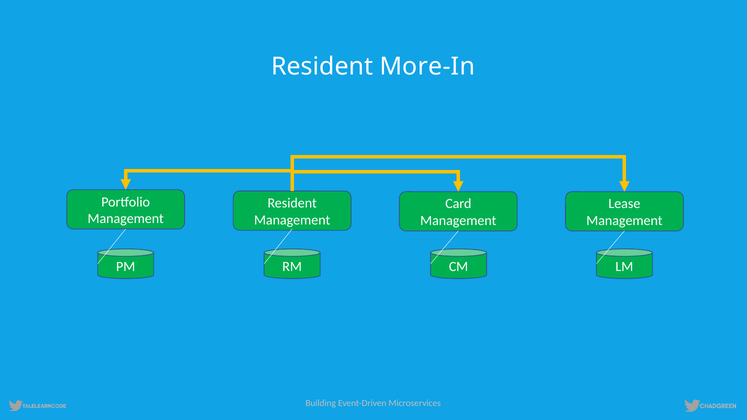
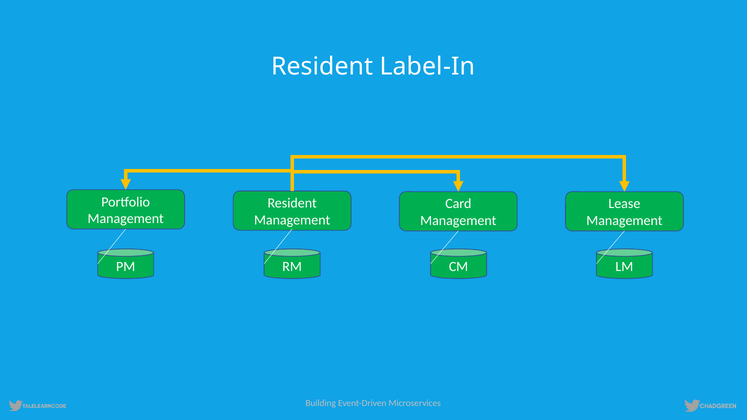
More-In: More-In -> Label-In (427, 67)
